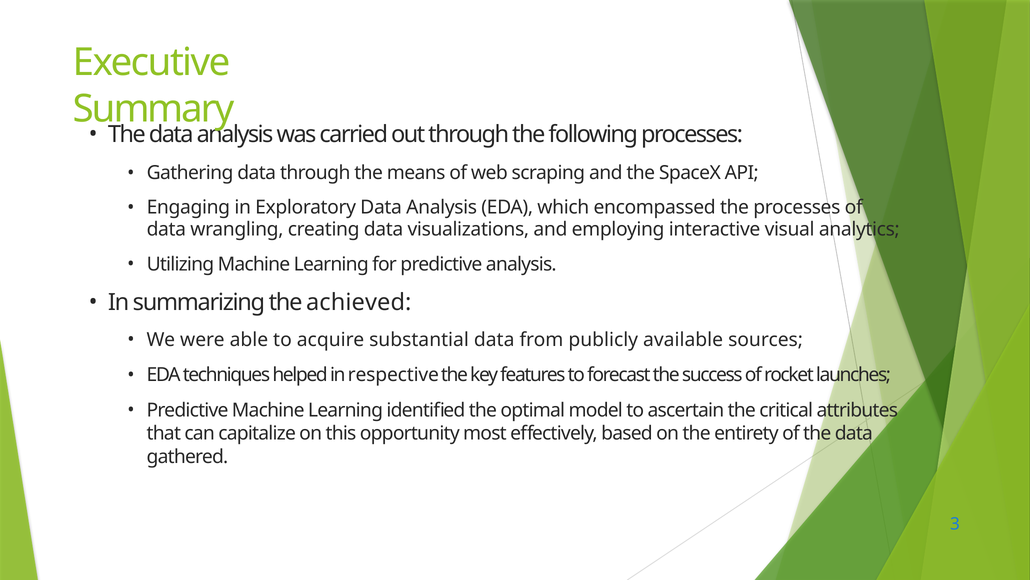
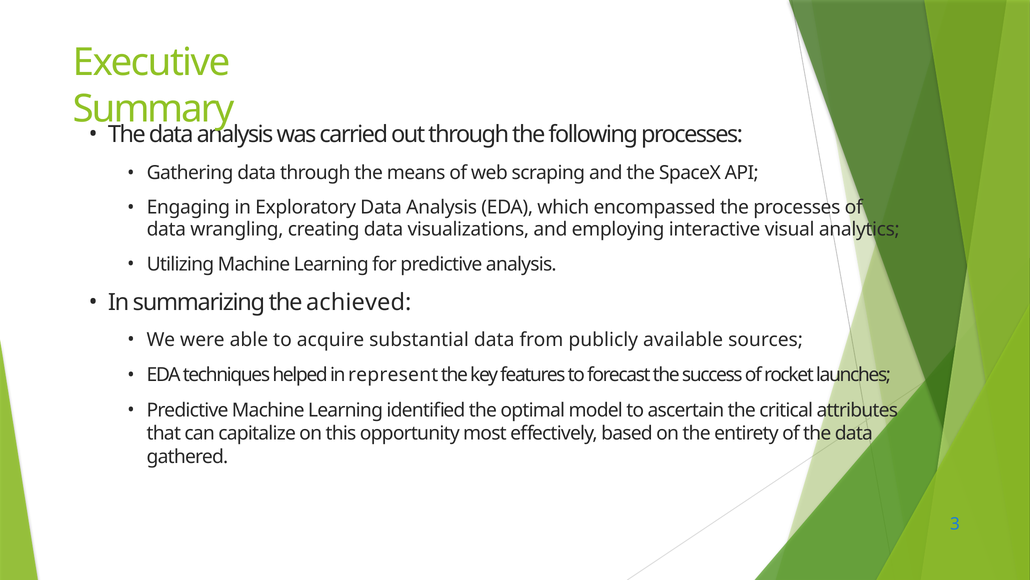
respective: respective -> represent (393, 375)
